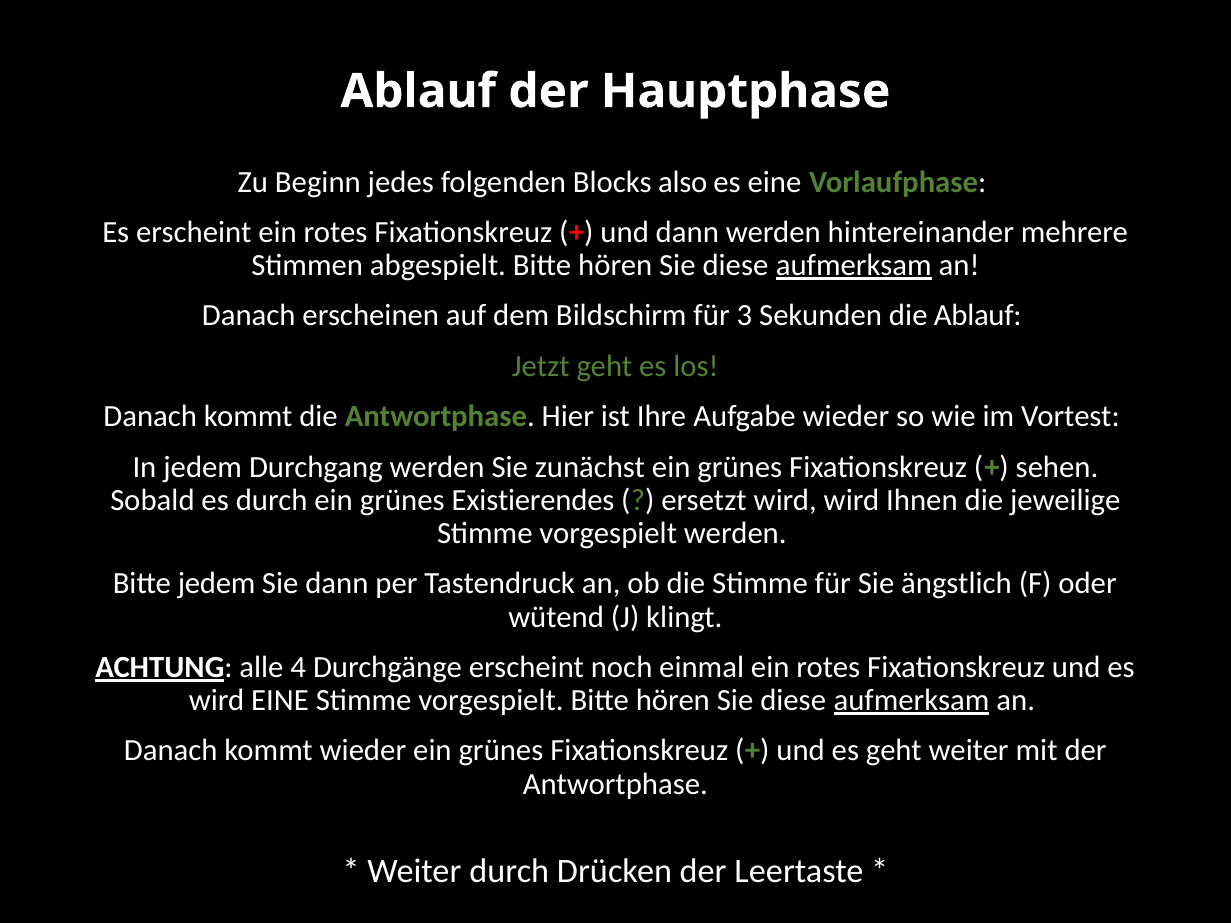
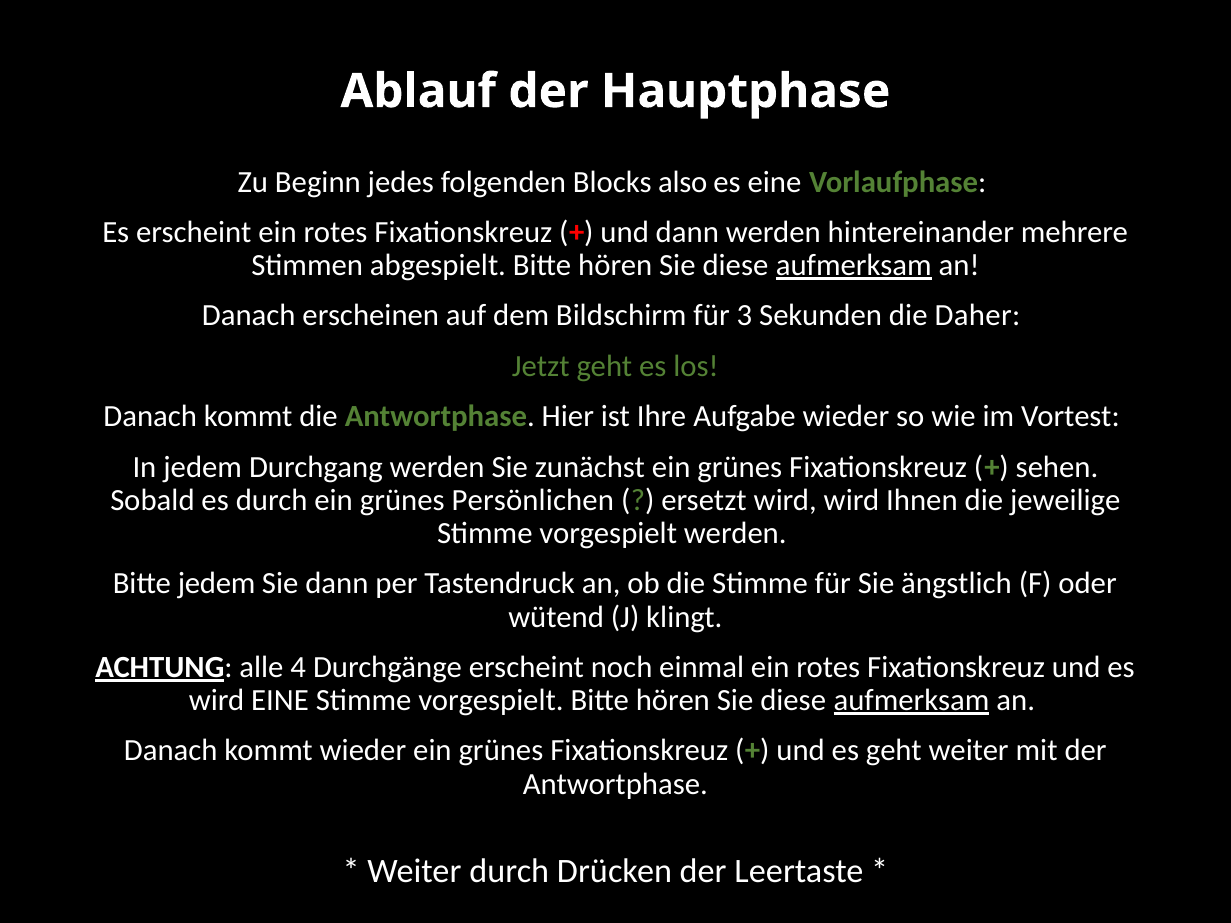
die Ablauf: Ablauf -> Daher (977, 316)
Existierendes: Existierendes -> Persönlichen (533, 500)
